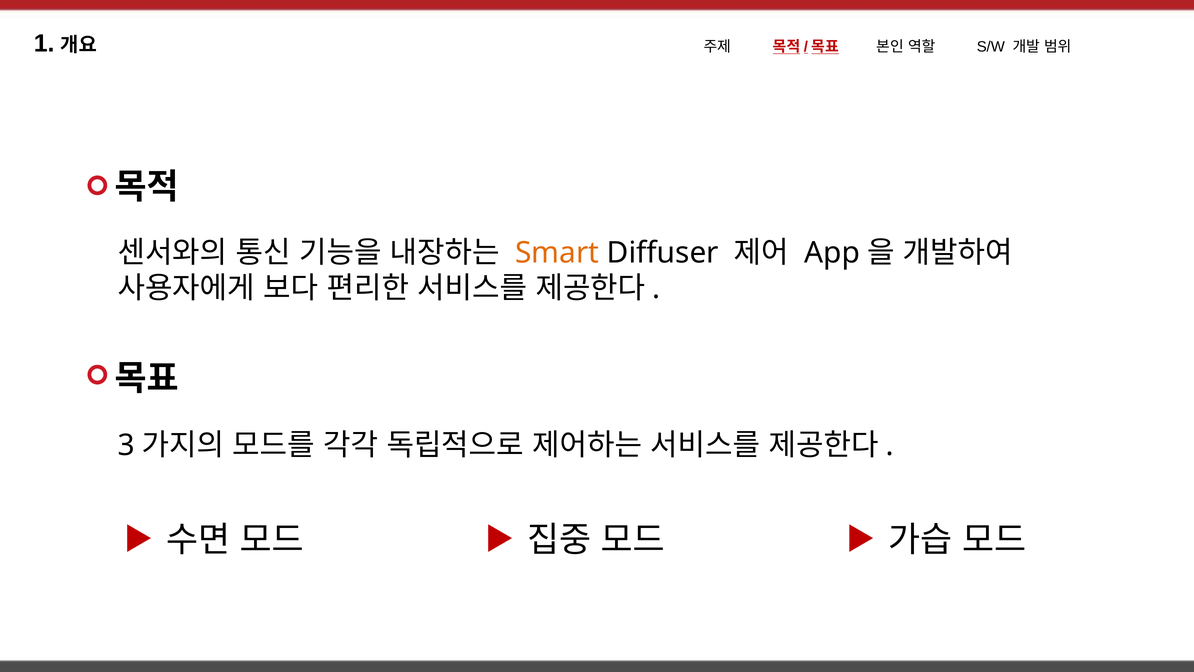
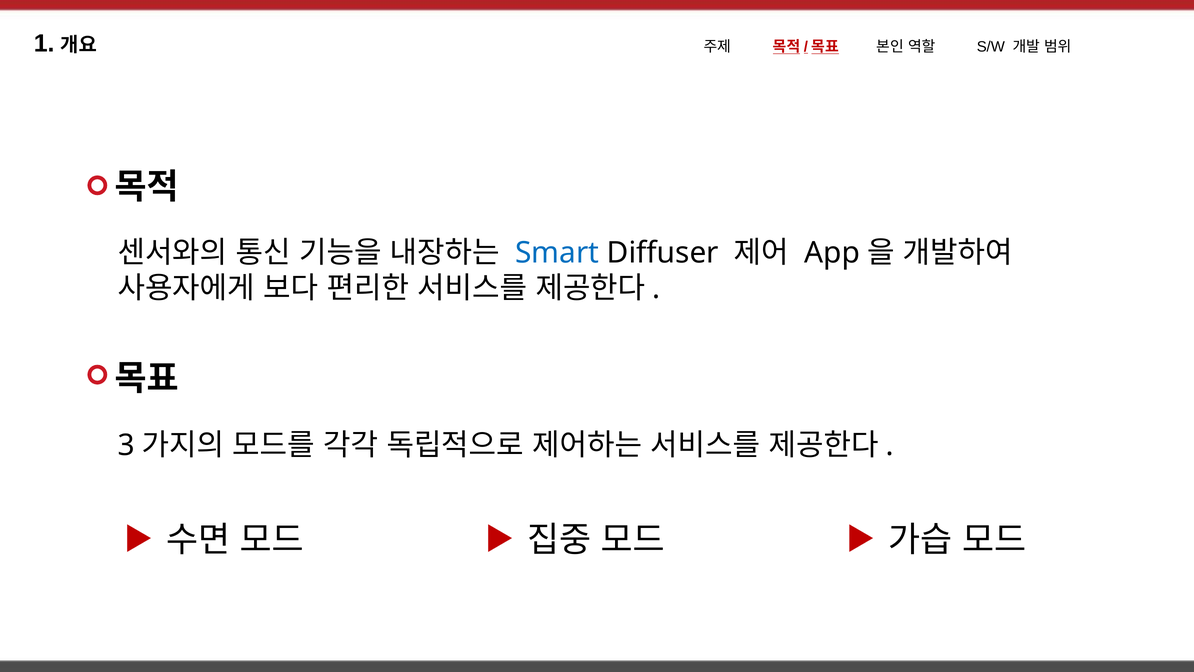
Smart colour: orange -> blue (557, 253)
